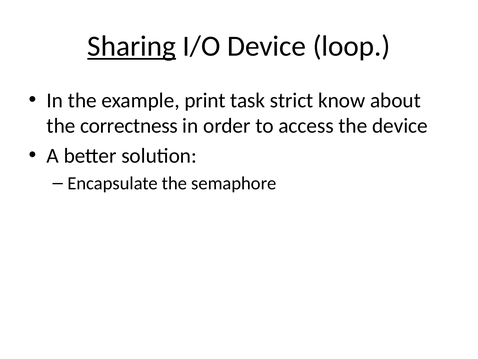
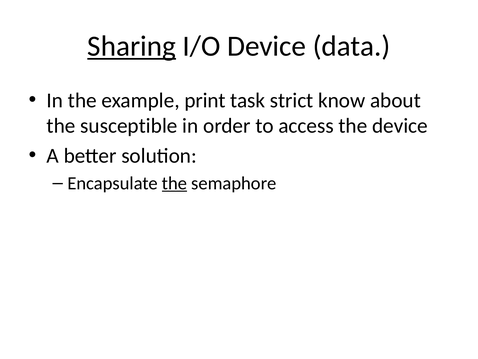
loop: loop -> data (352, 46)
correctness: correctness -> susceptible (129, 126)
the underline: none -> present (175, 183)
